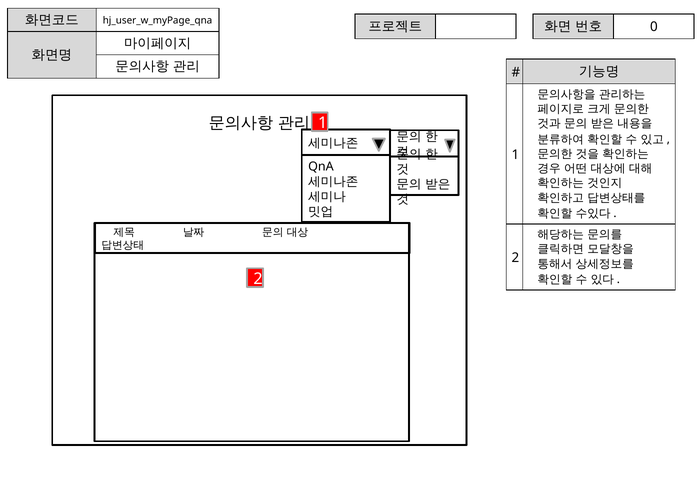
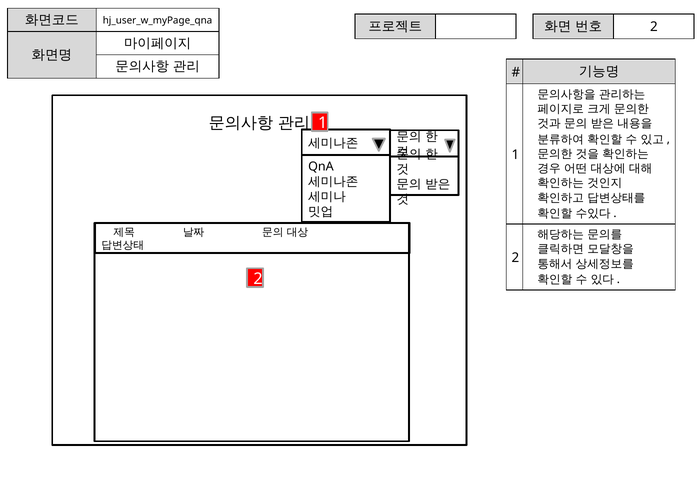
0: 0 -> 2 (654, 27)
